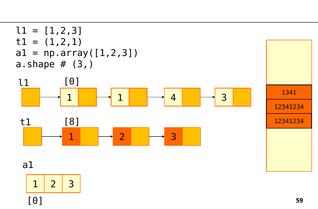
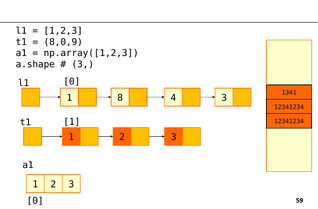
1,2,1: 1,2,1 -> 8,0,9 (63, 42)
1 1: 1 -> 8 (120, 98)
8: 8 -> 1 (72, 122)
